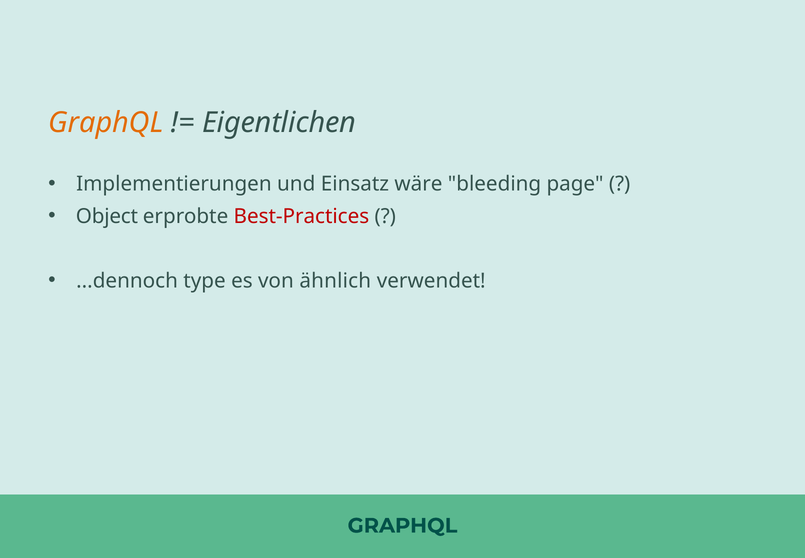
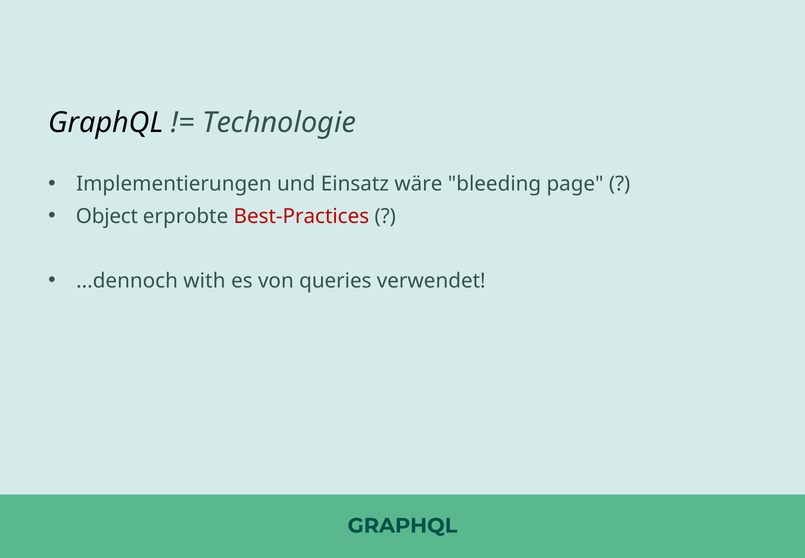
GraphQL colour: orange -> black (106, 122)
Eigentlichen: Eigentlichen -> Technologie (279, 122)
type: type -> with (204, 280)
ähnlich: ähnlich -> queries (335, 280)
